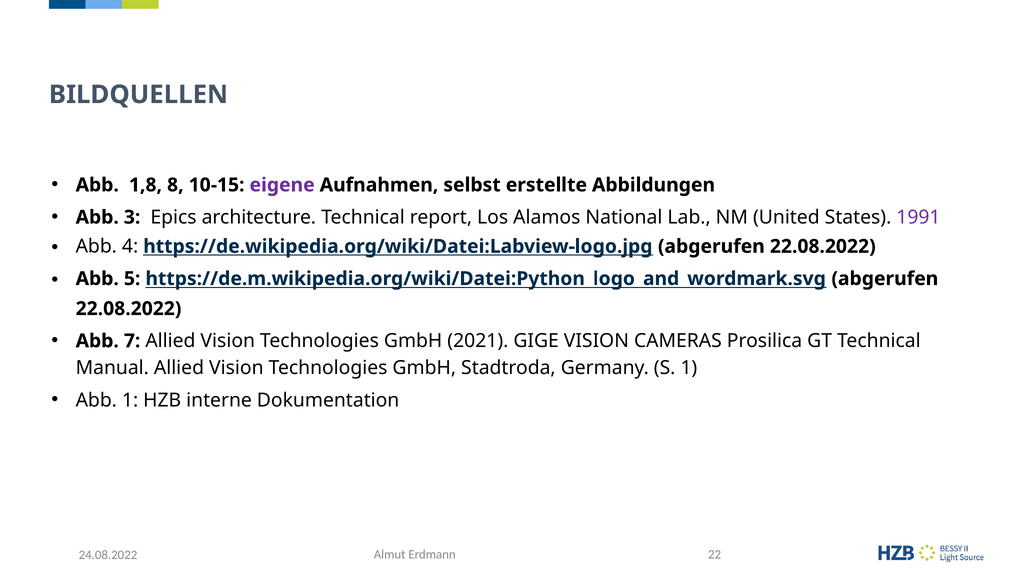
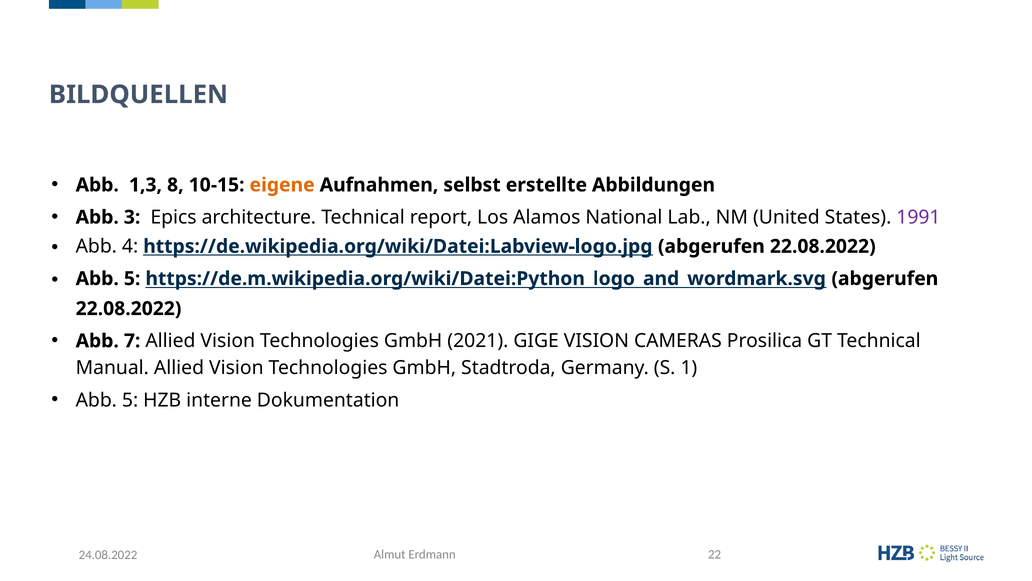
1,8: 1,8 -> 1,3 (145, 185)
eigene colour: purple -> orange (282, 185)
1: 1 -> 5 (130, 400)
